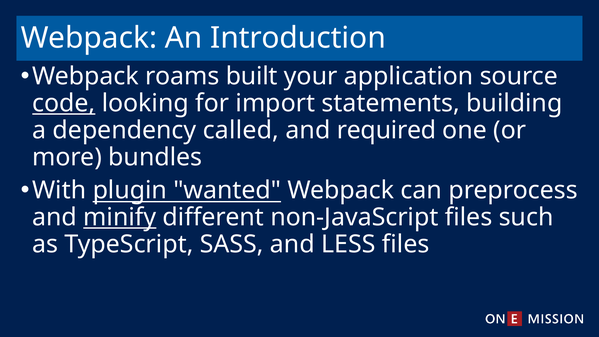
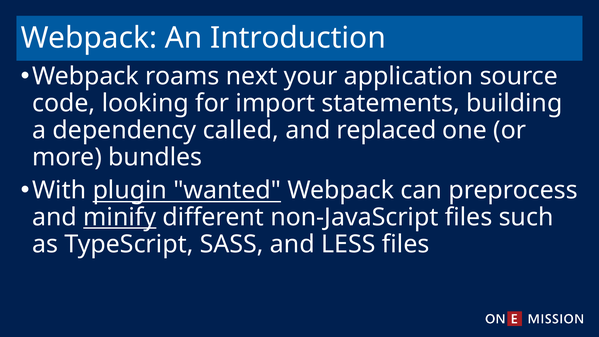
built: built -> next (252, 76)
code underline: present -> none (64, 103)
required: required -> replaced (386, 130)
